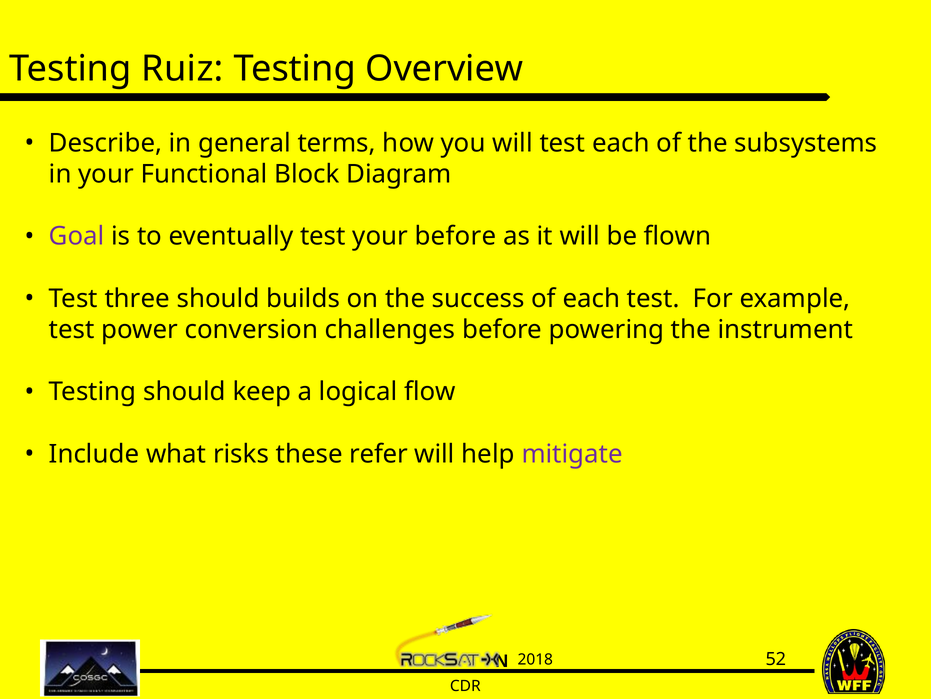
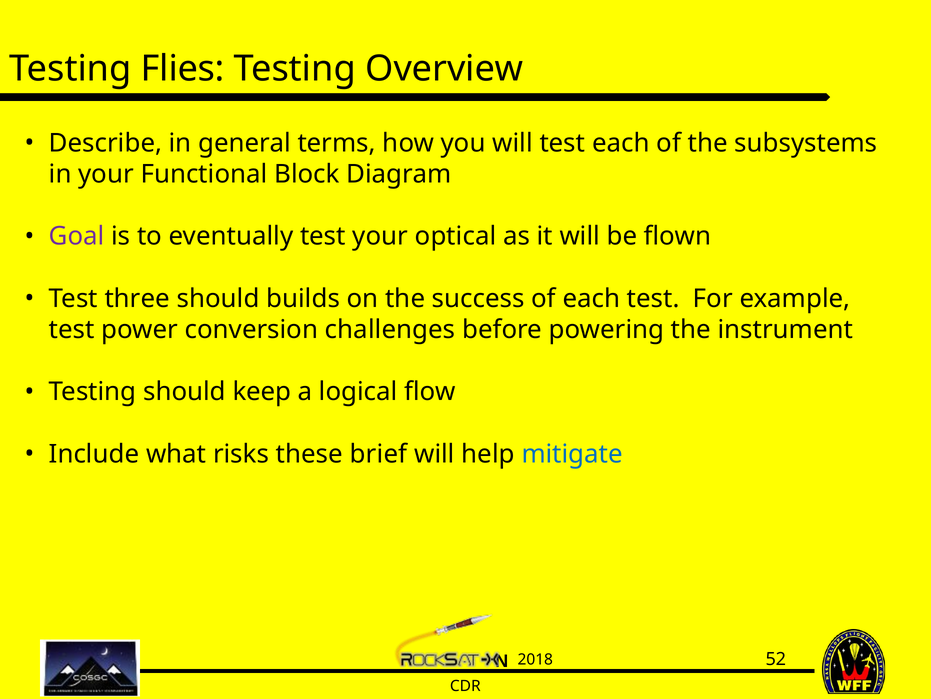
Ruiz: Ruiz -> Flies (183, 68)
your before: before -> optical (456, 236)
refer: refer -> brief (378, 453)
mitigate colour: purple -> blue (572, 453)
